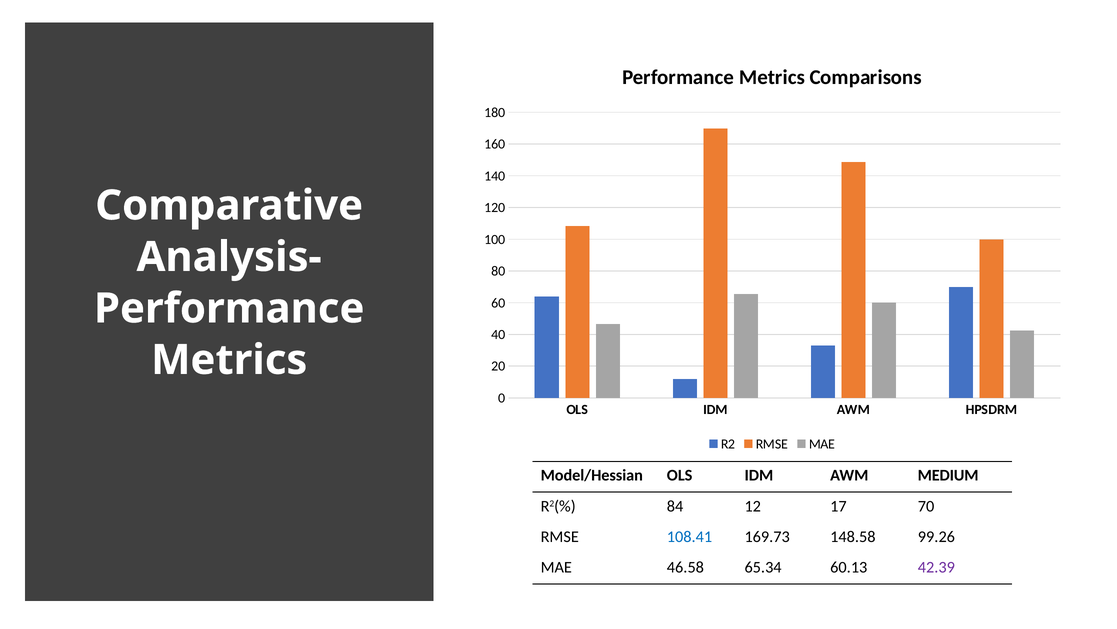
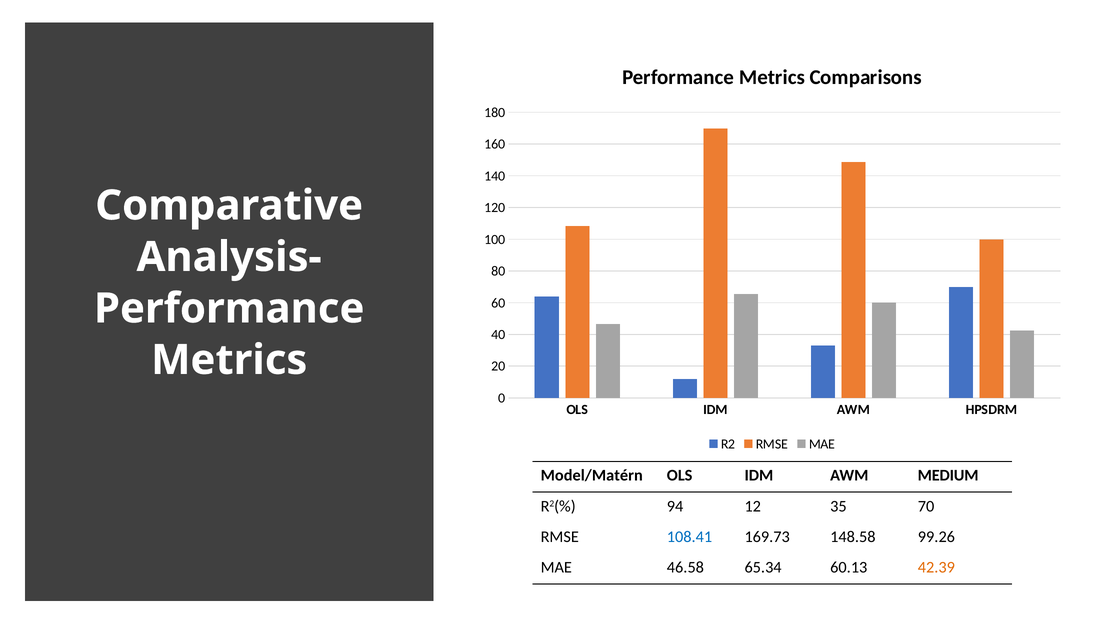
Model/Hessian: Model/Hessian -> Model/Matérn (592, 475)
84: 84 -> 94 (675, 506)
17: 17 -> 35 (838, 506)
42.39 colour: purple -> orange (936, 567)
